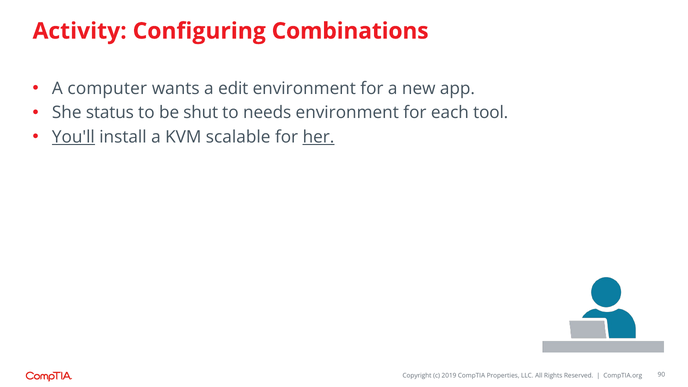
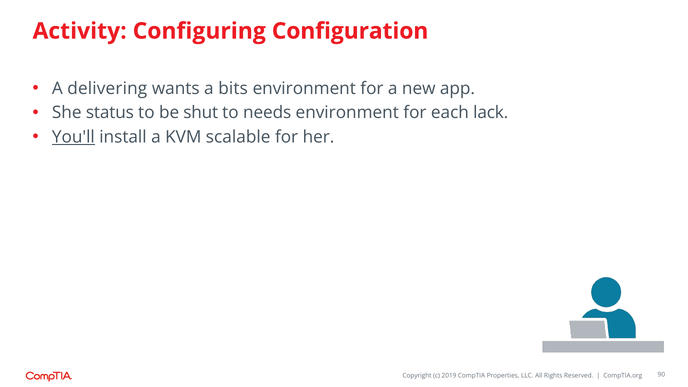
Combinations: Combinations -> Configuration (350, 31)
computer: computer -> delivering (107, 89)
edit: edit -> bits (233, 89)
tool: tool -> lack (491, 113)
her underline: present -> none (318, 137)
